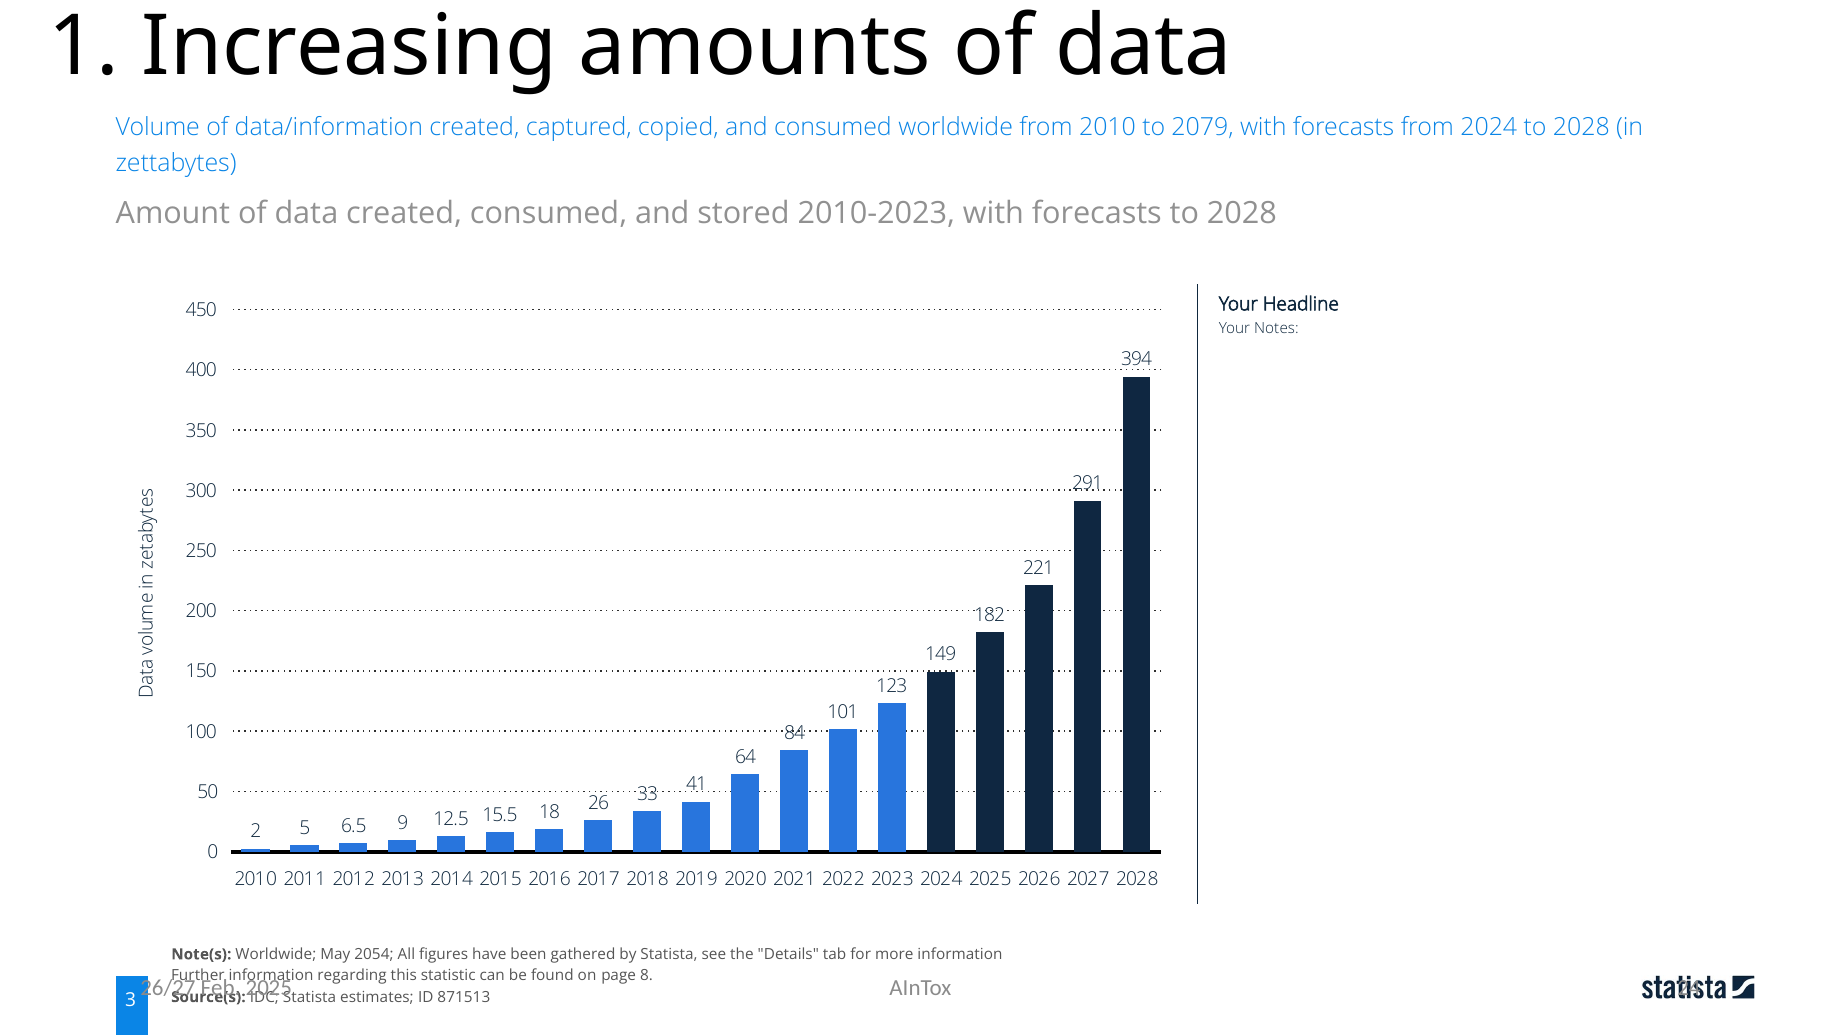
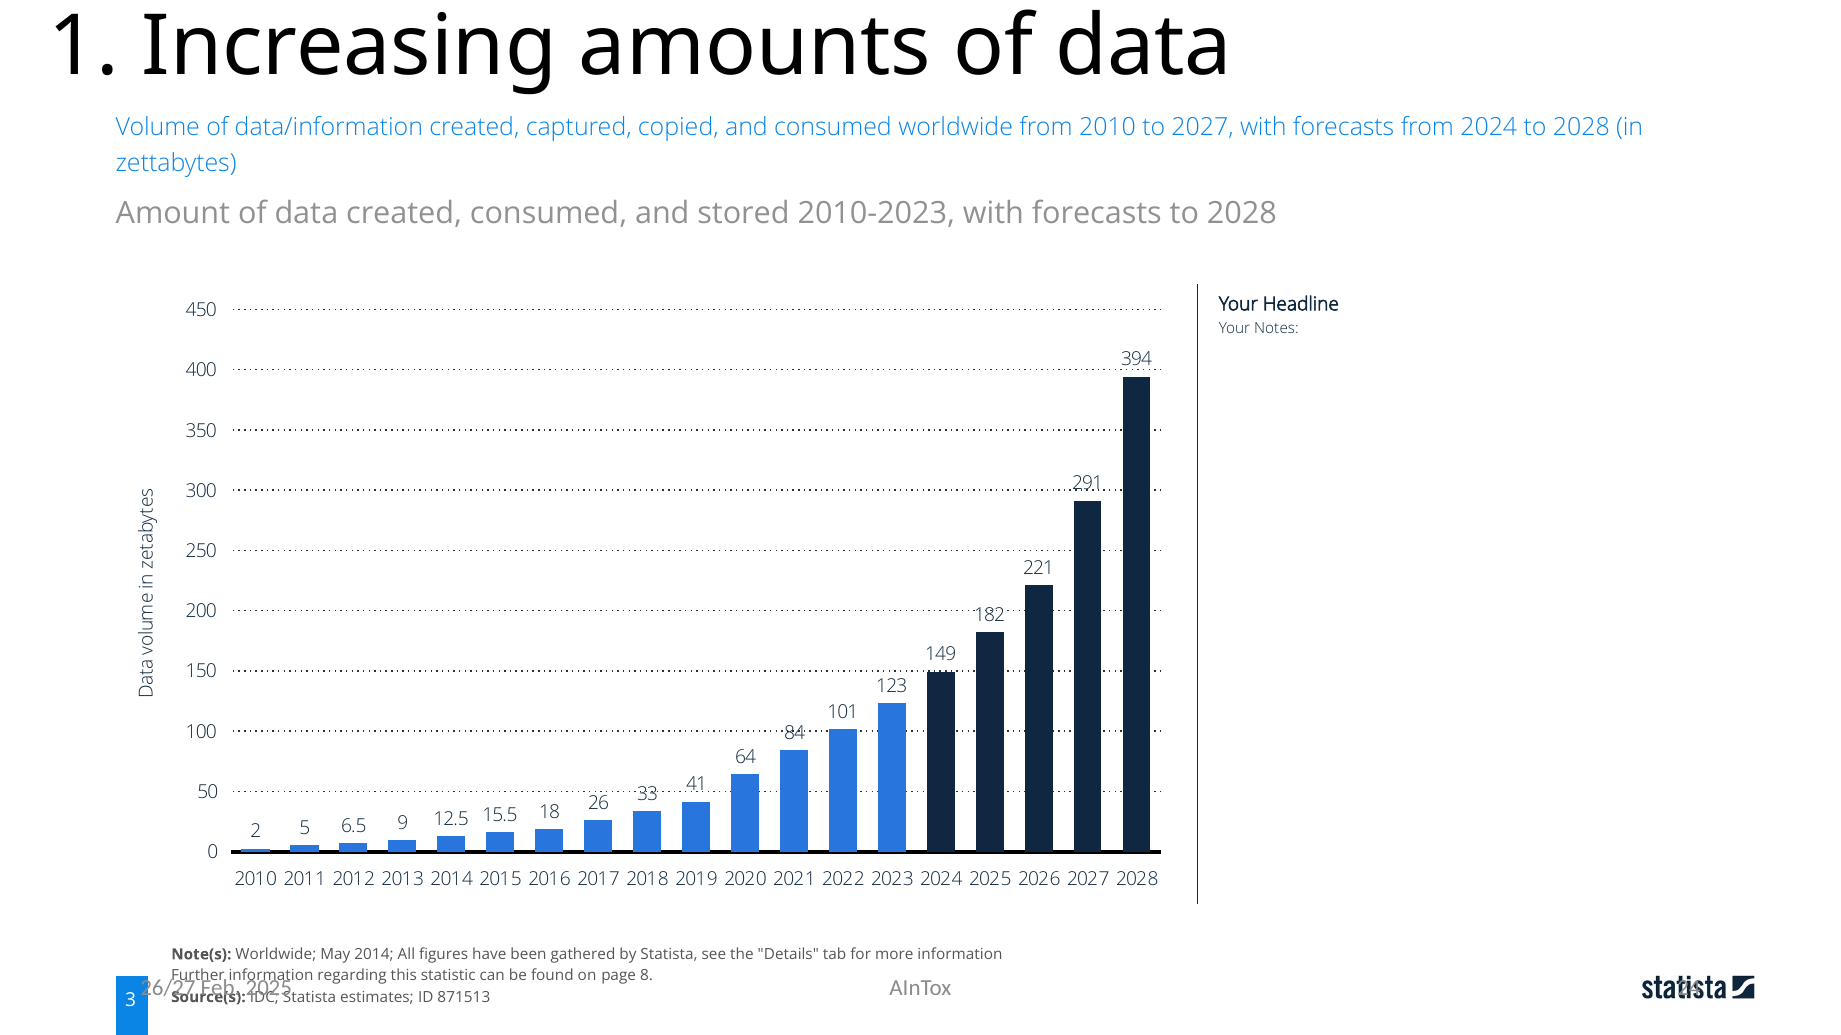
to 2079: 2079 -> 2027 (1203, 127)
May 2054: 2054 -> 2014 (374, 955)
